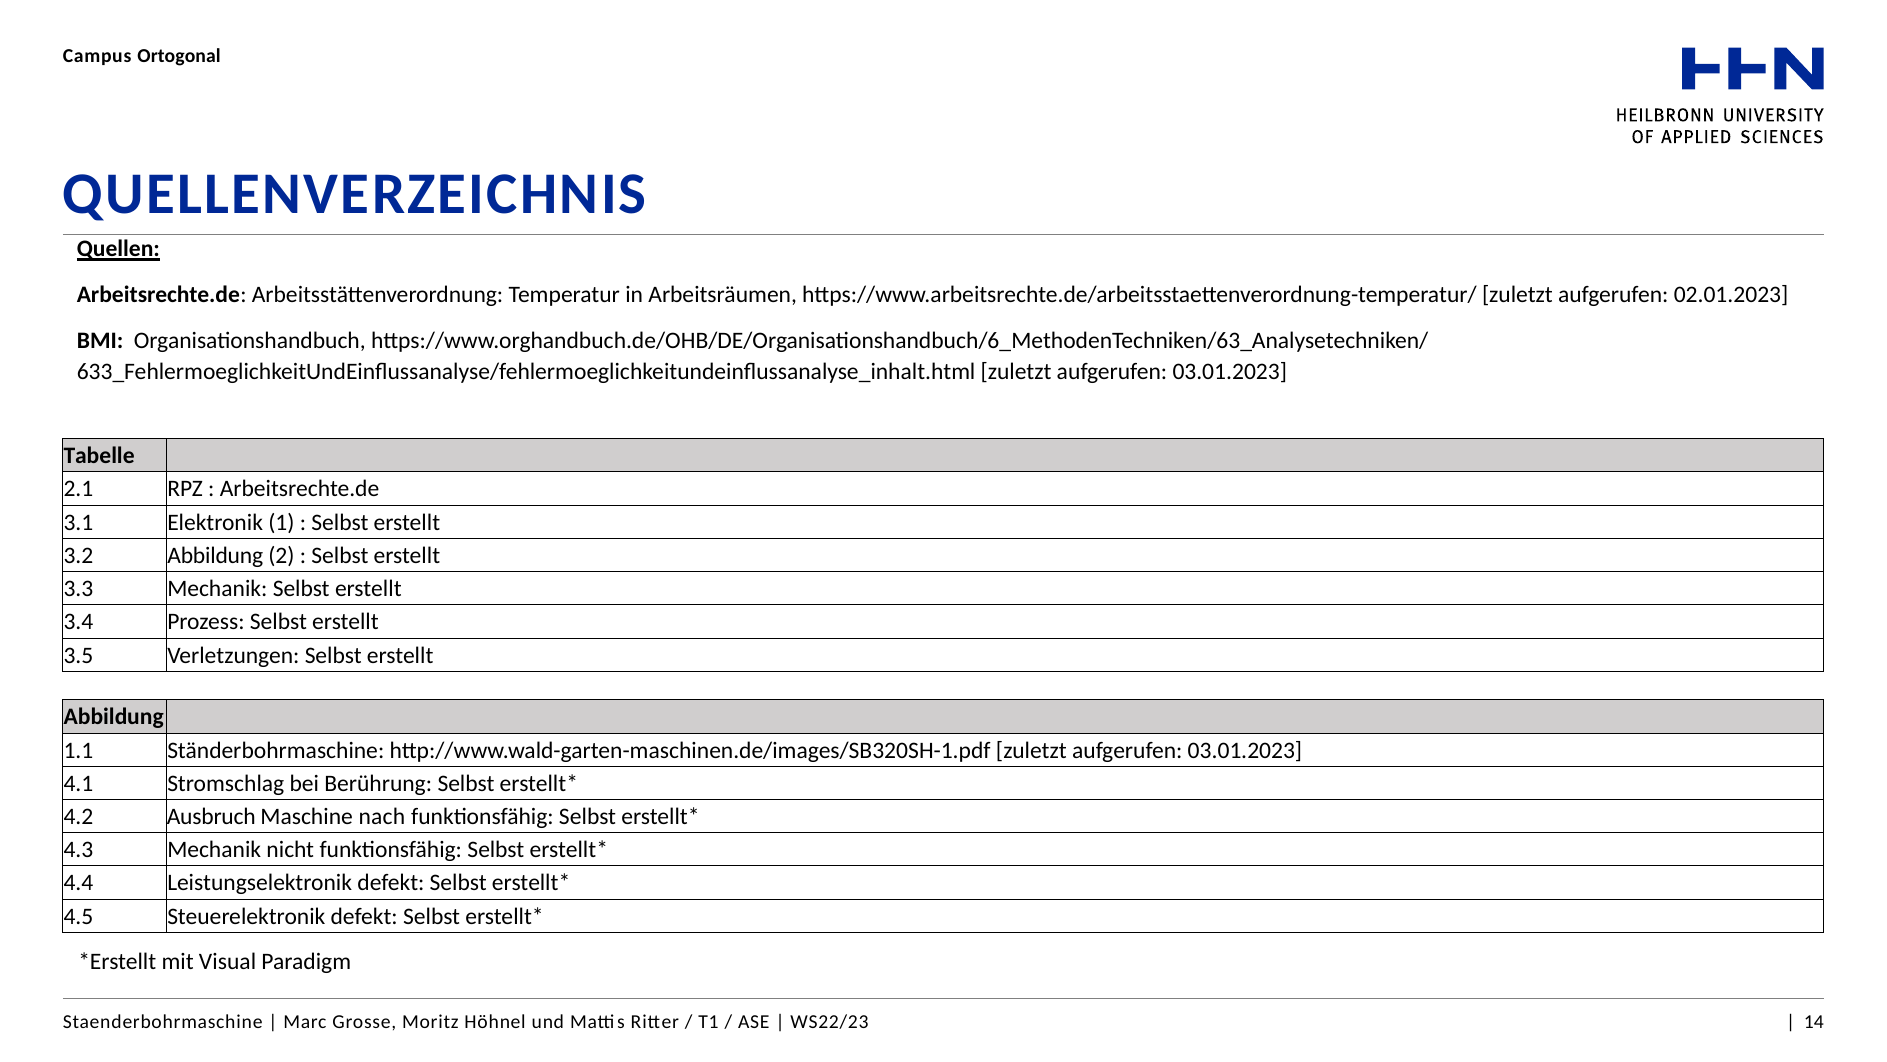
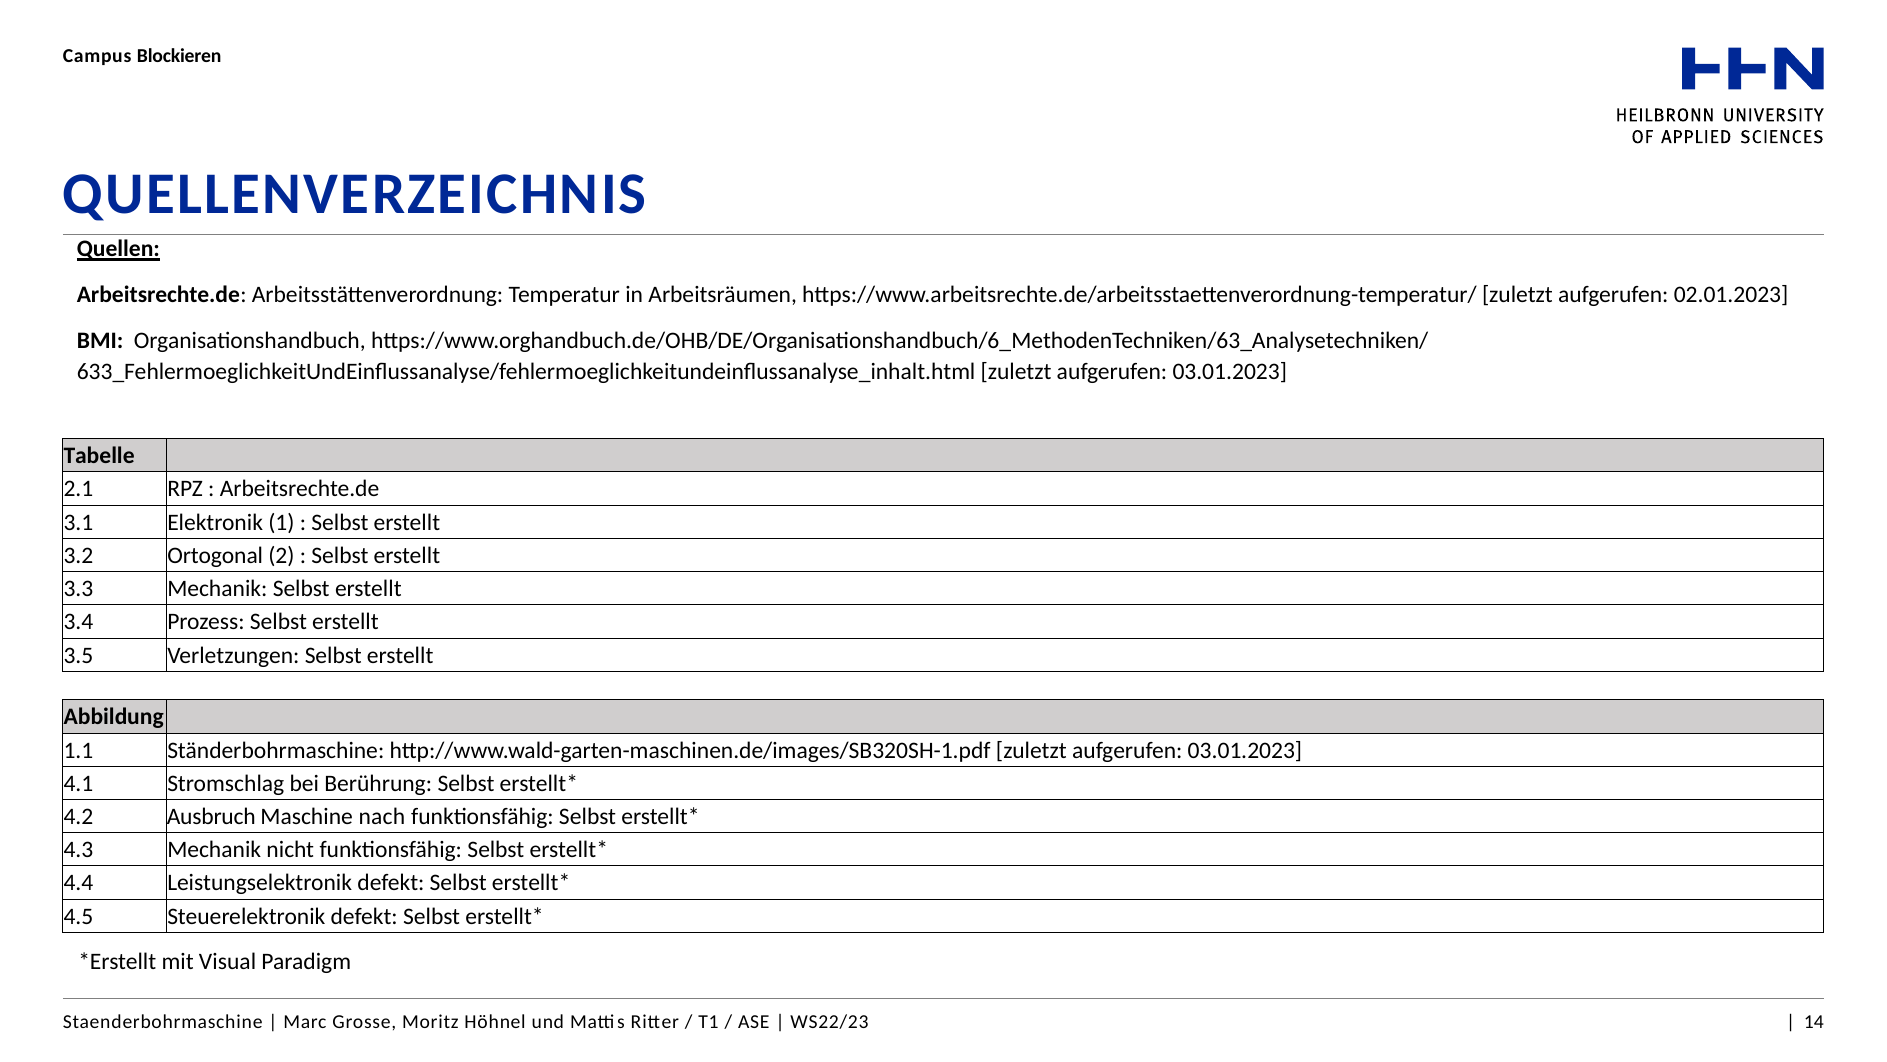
Ortogonal: Ortogonal -> Blockieren (179, 56)
3.2 Abbildung: Abbildung -> Ortogonal (215, 555)
